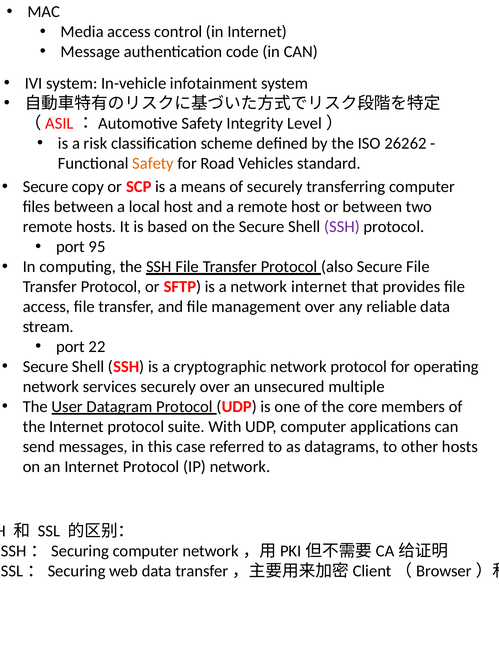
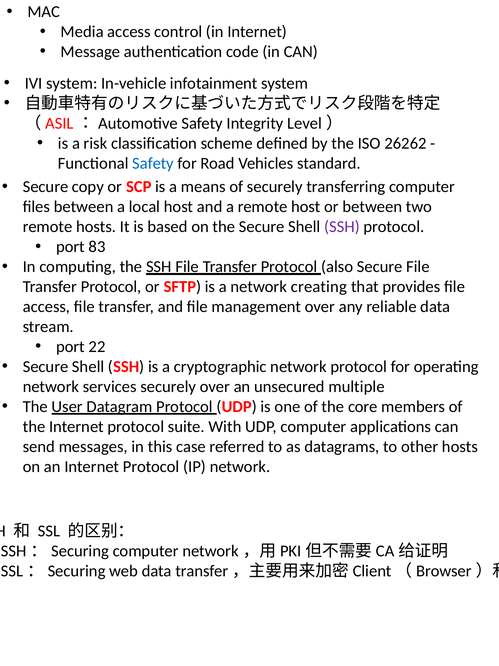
Safety colour: orange -> blue (153, 163)
95: 95 -> 83 (97, 247)
network internet: internet -> creating (319, 286)
